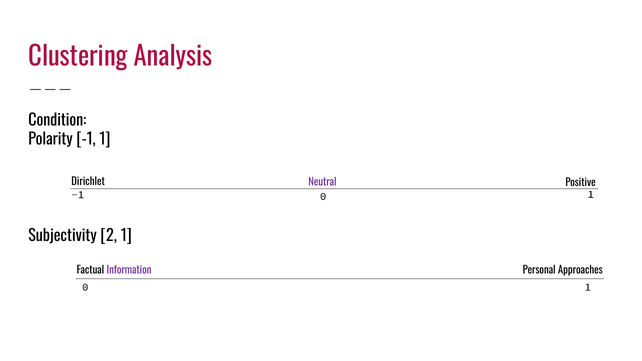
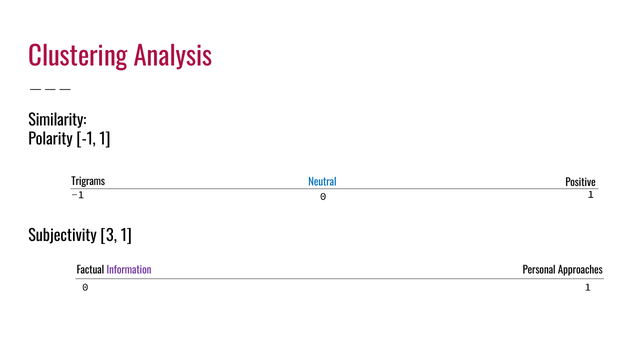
Condition: Condition -> Similarity (57, 120)
Dirichlet: Dirichlet -> Trigrams (88, 182)
Neutral colour: purple -> blue (322, 182)
2: 2 -> 3 (109, 236)
